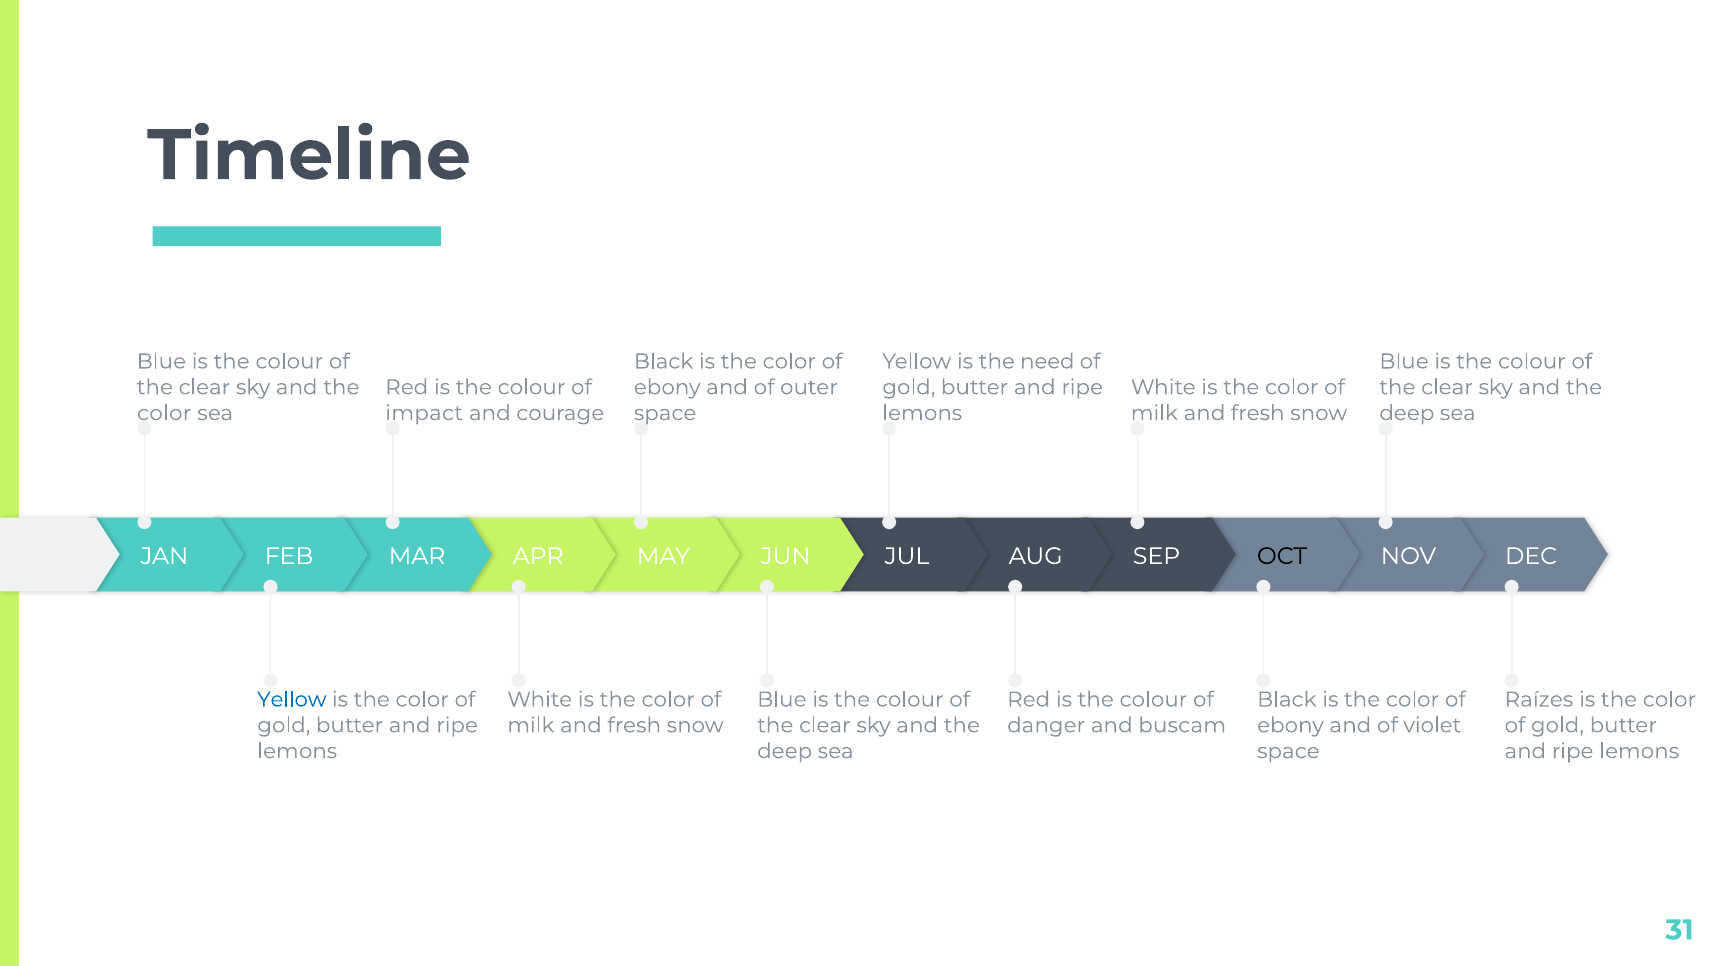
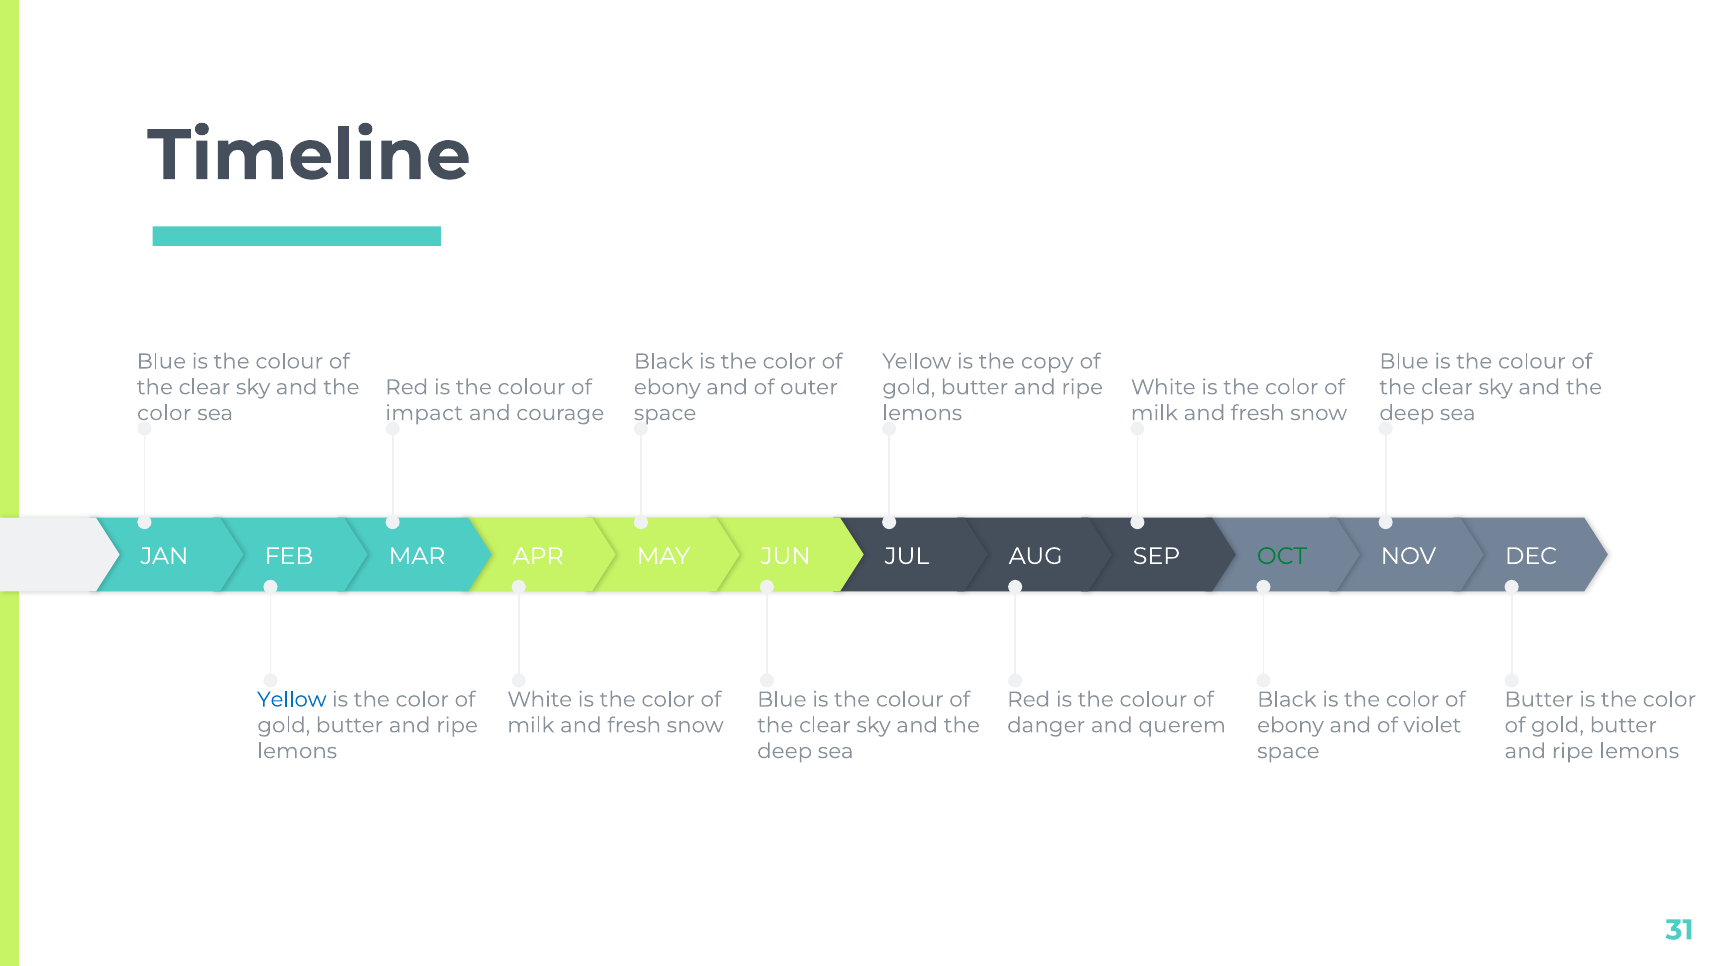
need: need -> copy (1047, 362)
OCT colour: black -> green (1282, 556)
Raízes: Raízes -> Butter (1539, 700)
buscam: buscam -> querem (1182, 726)
